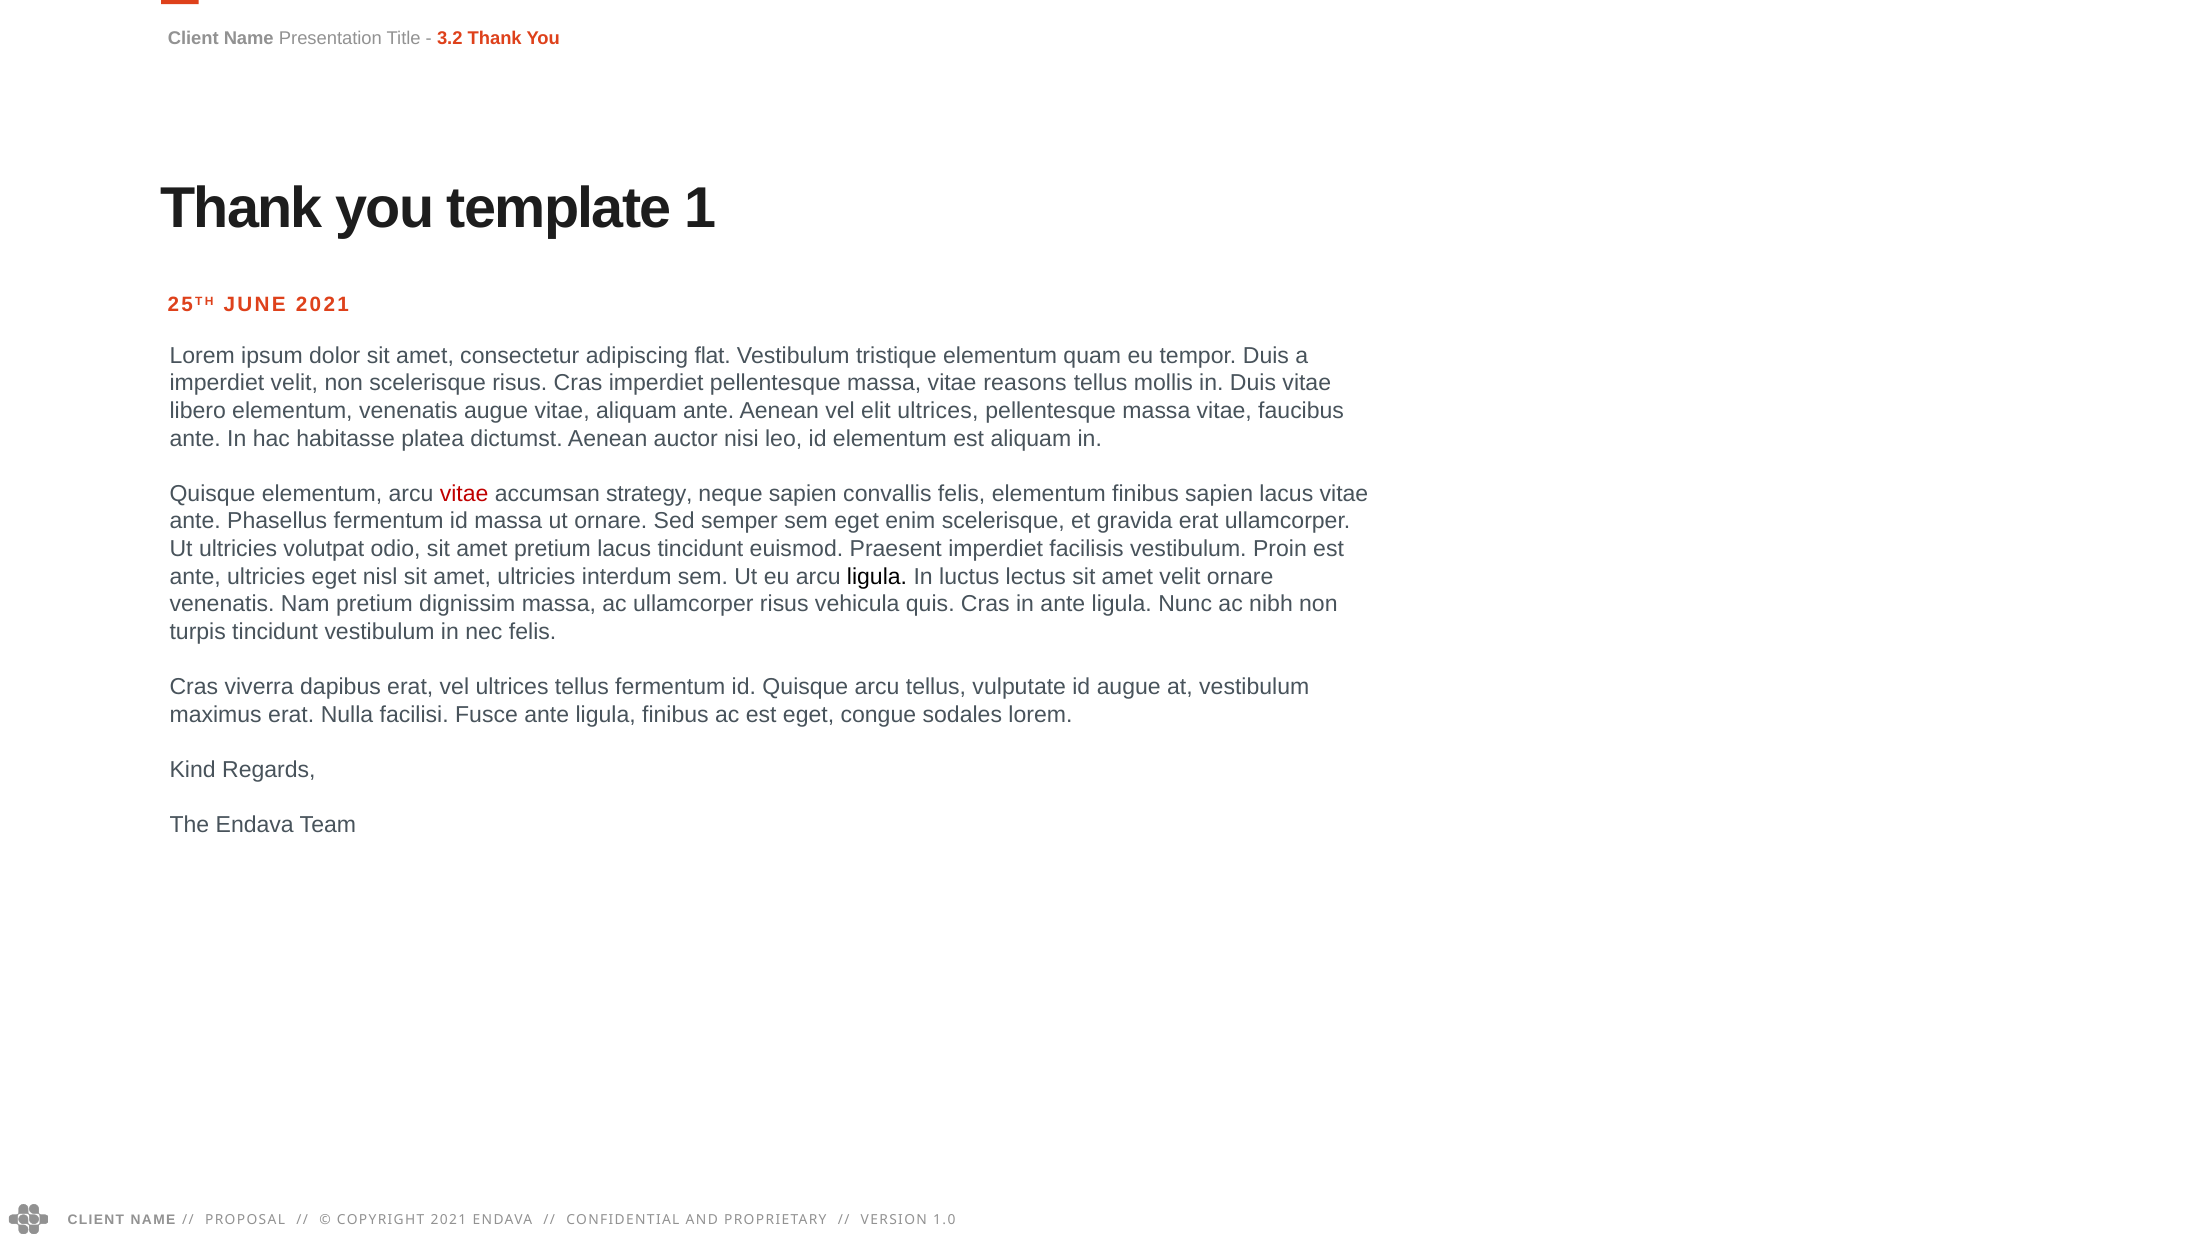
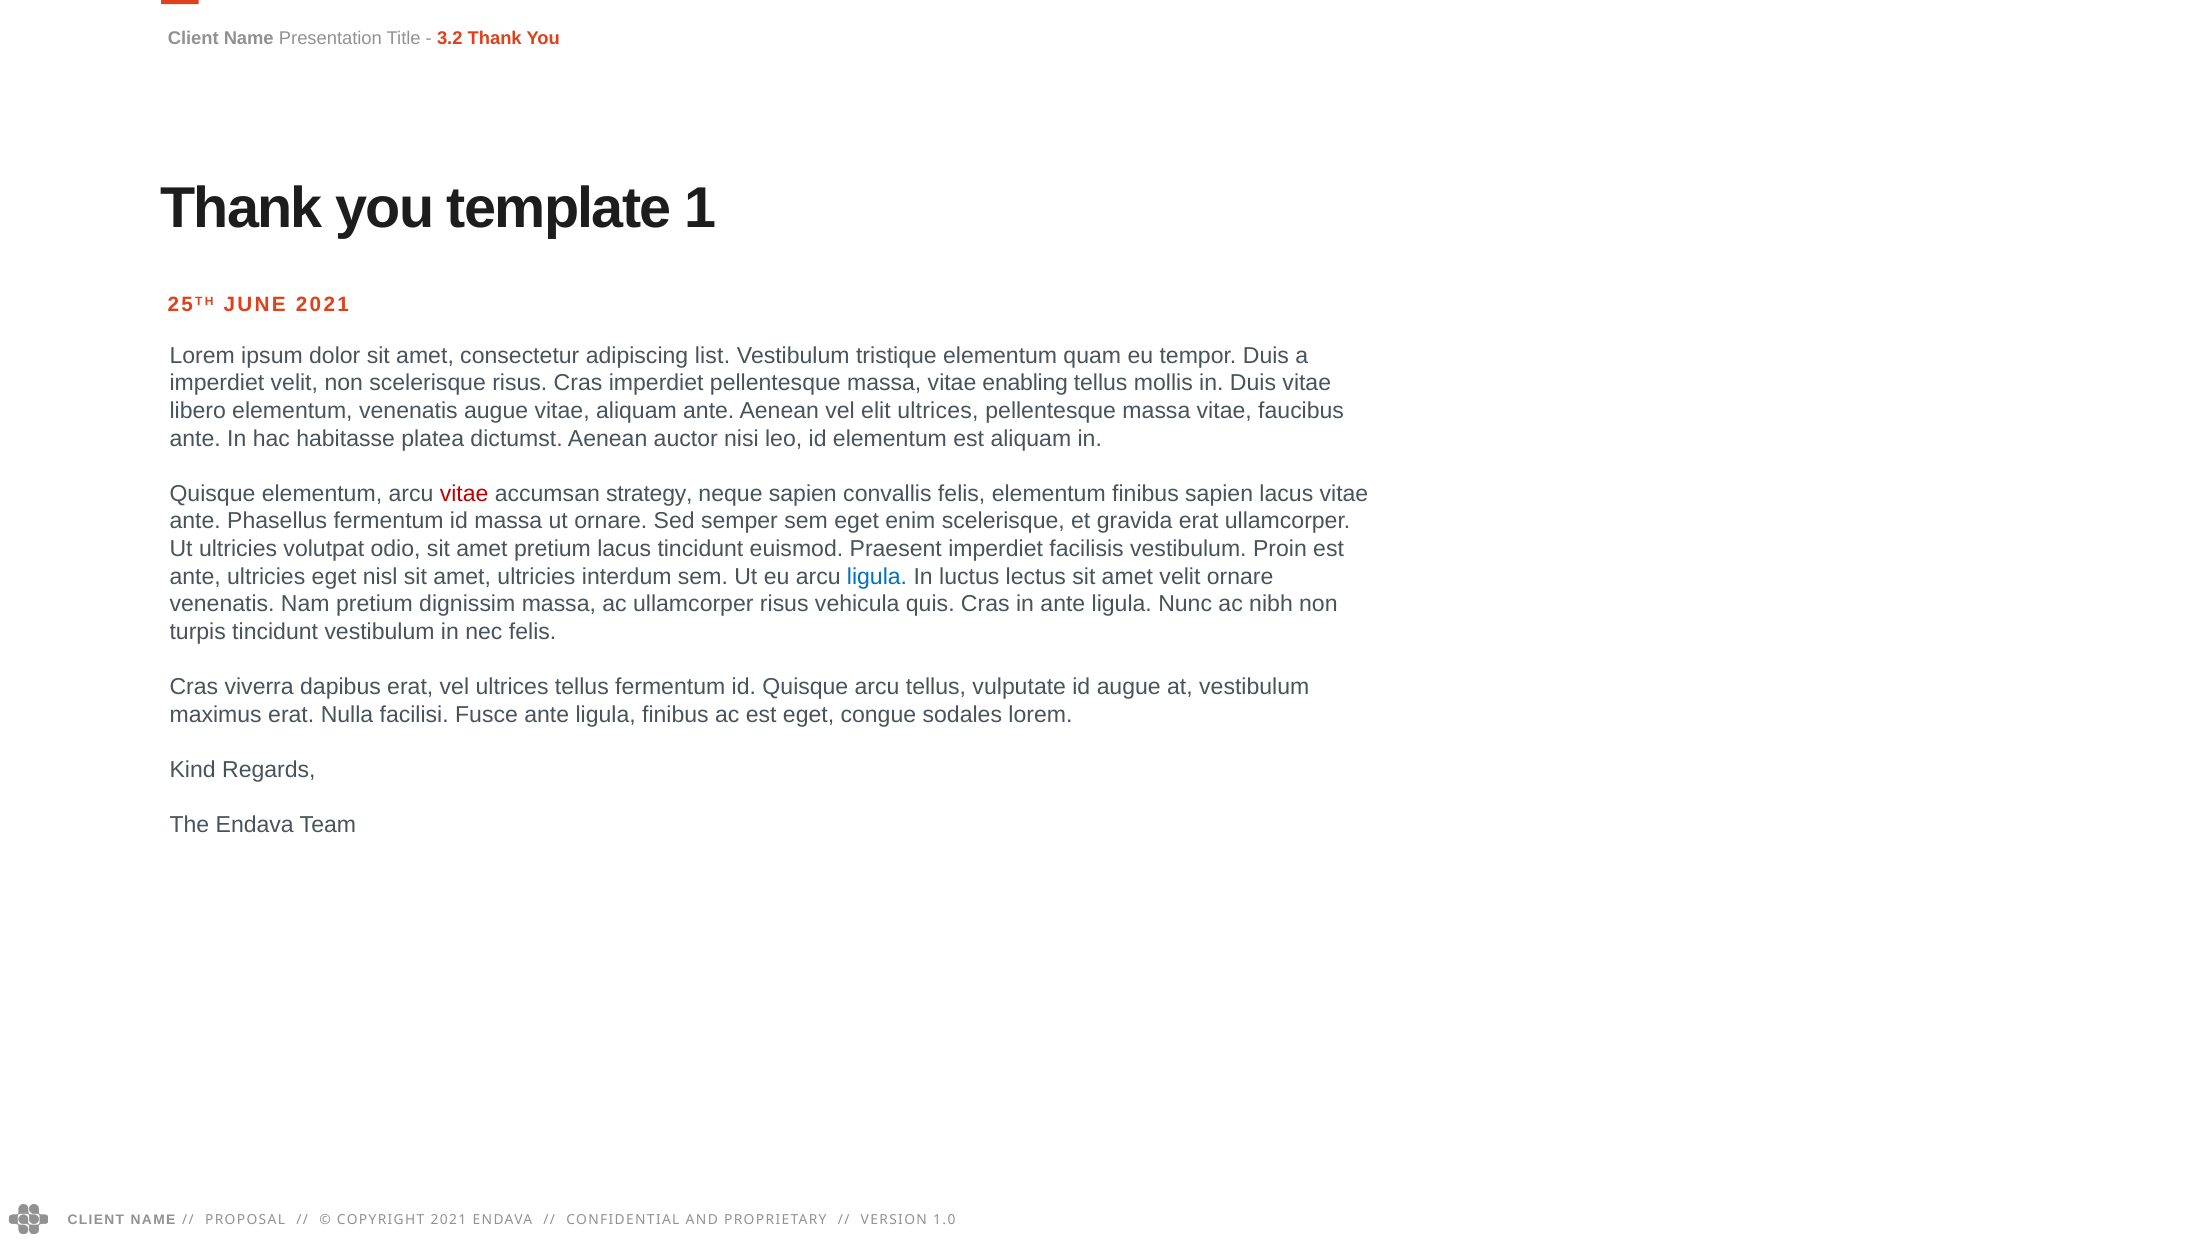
flat: flat -> list (712, 356)
reasons: reasons -> enabling (1025, 383)
ligula colour: black -> blue (877, 577)
